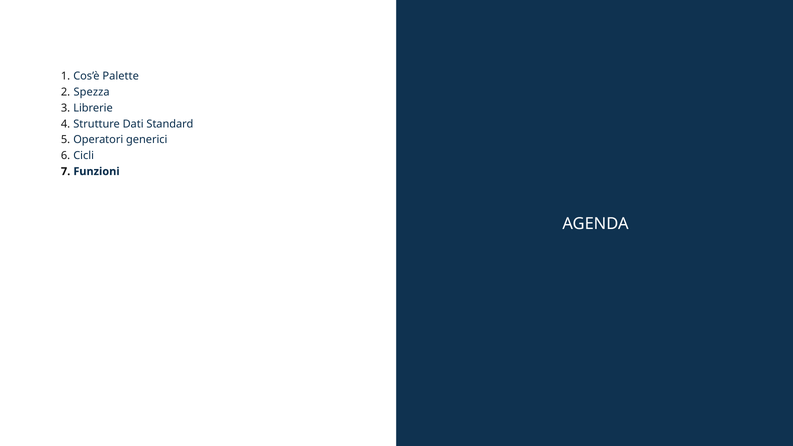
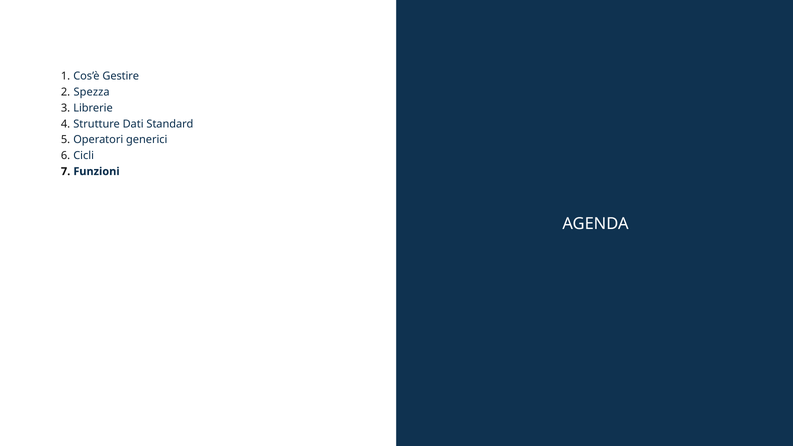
Palette: Palette -> Gestire (121, 76)
